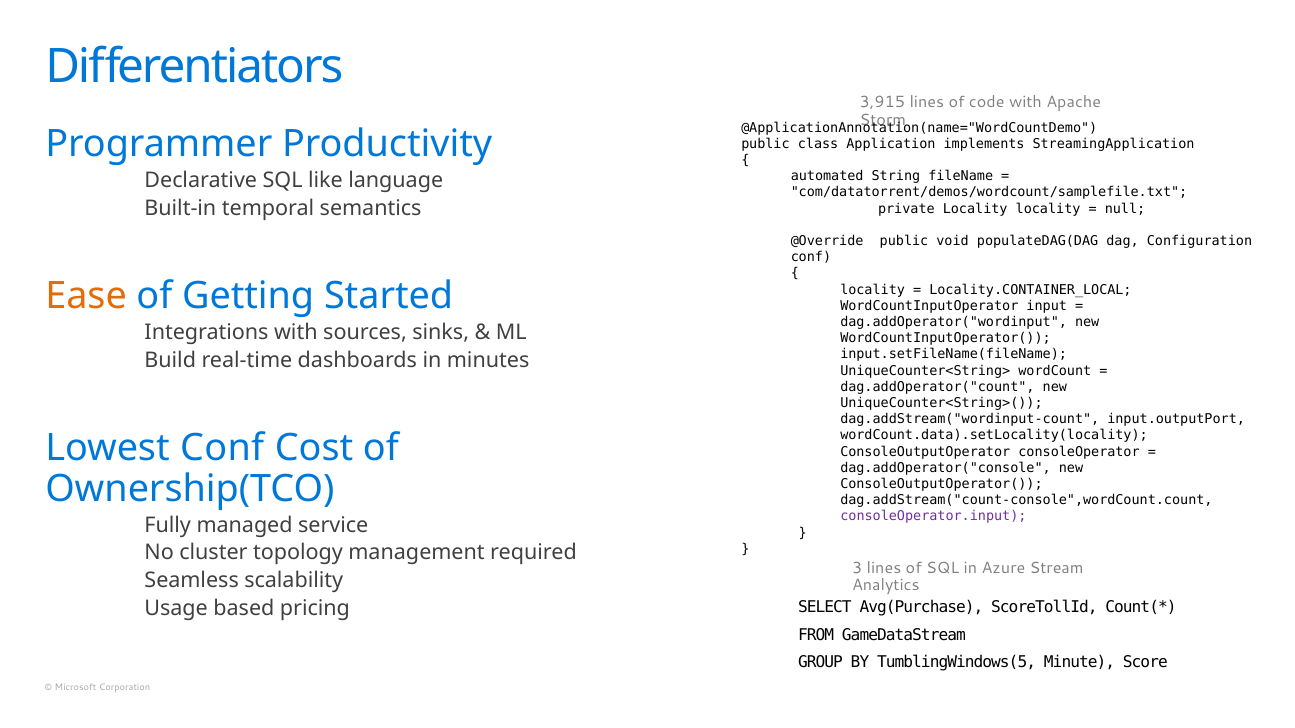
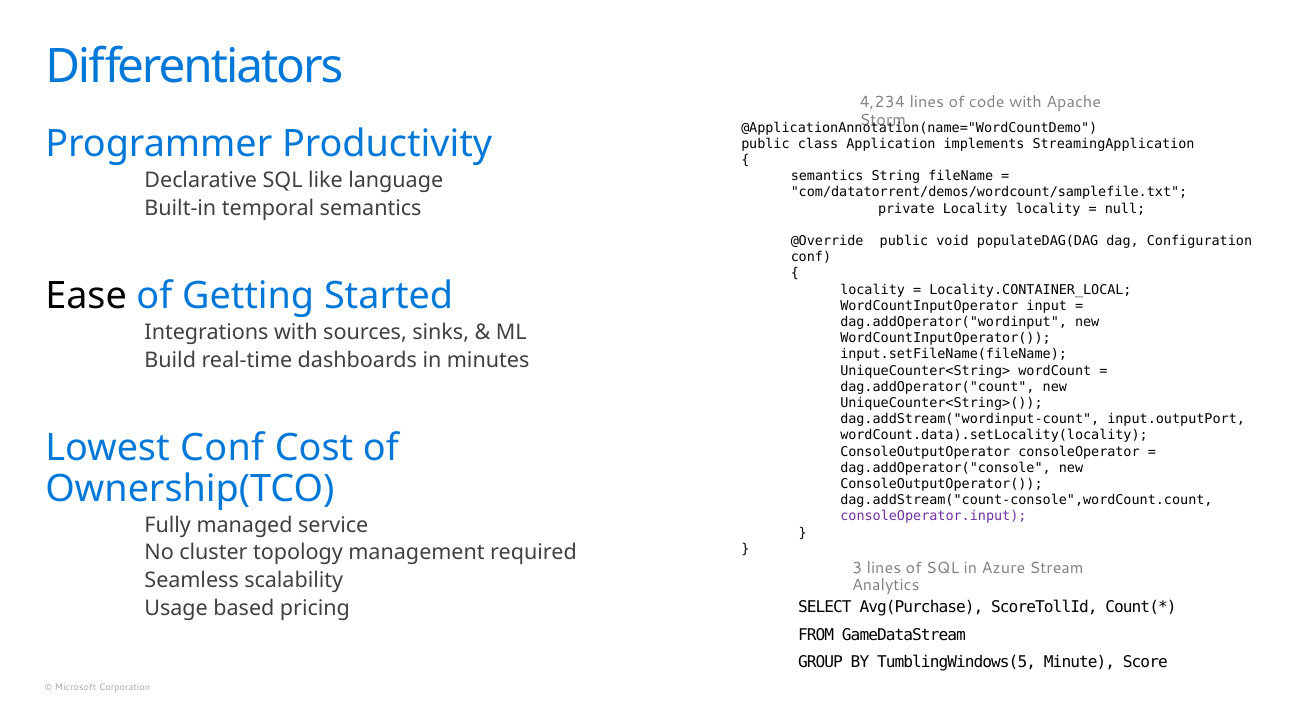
3,915: 3,915 -> 4,234 (882, 102)
automated: automated -> semantics (827, 176)
Ease colour: orange -> black (86, 296)
